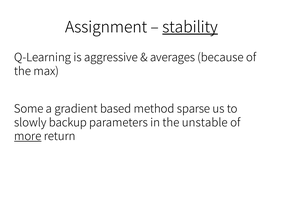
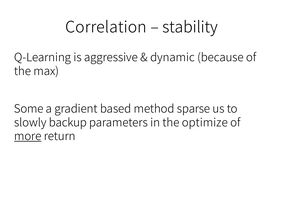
Assignment: Assignment -> Correlation (106, 27)
stability underline: present -> none (190, 27)
averages: averages -> dynamic (172, 57)
unstable: unstable -> optimize (205, 122)
